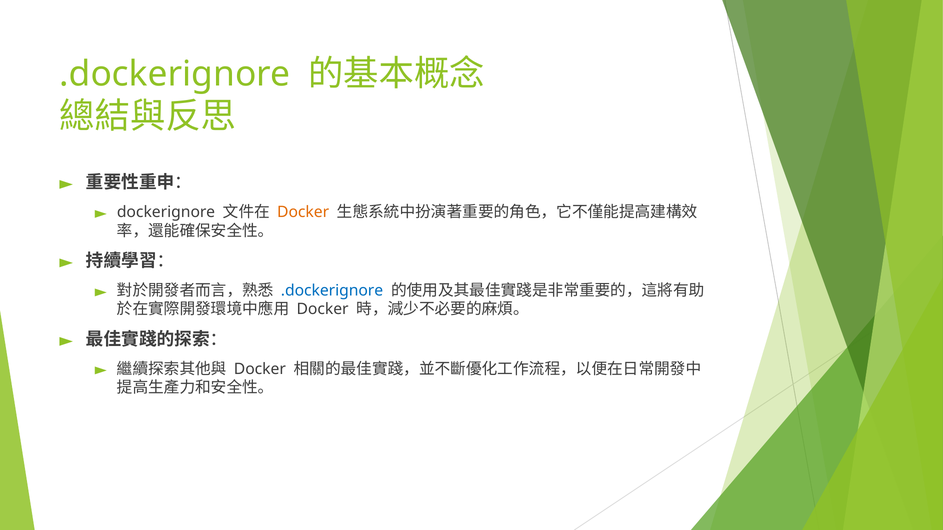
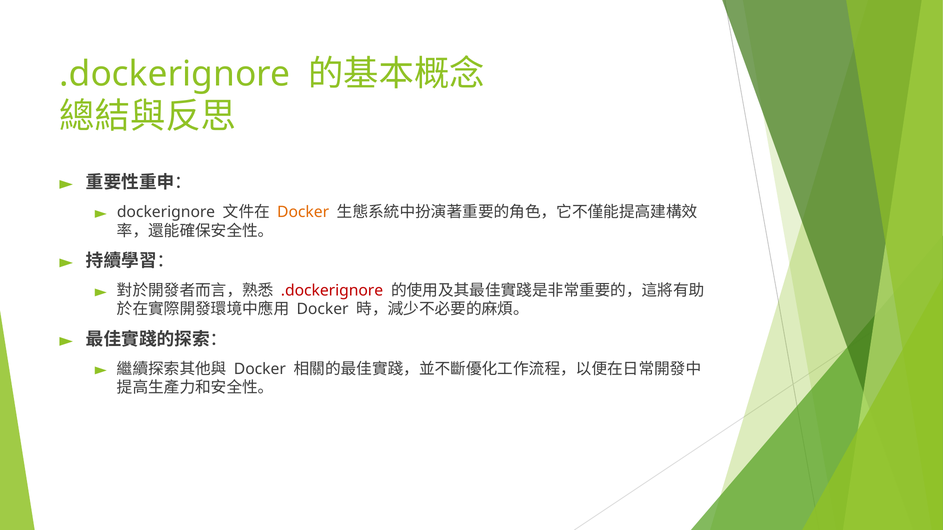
.dockerignore colour: blue -> red (332, 291)
